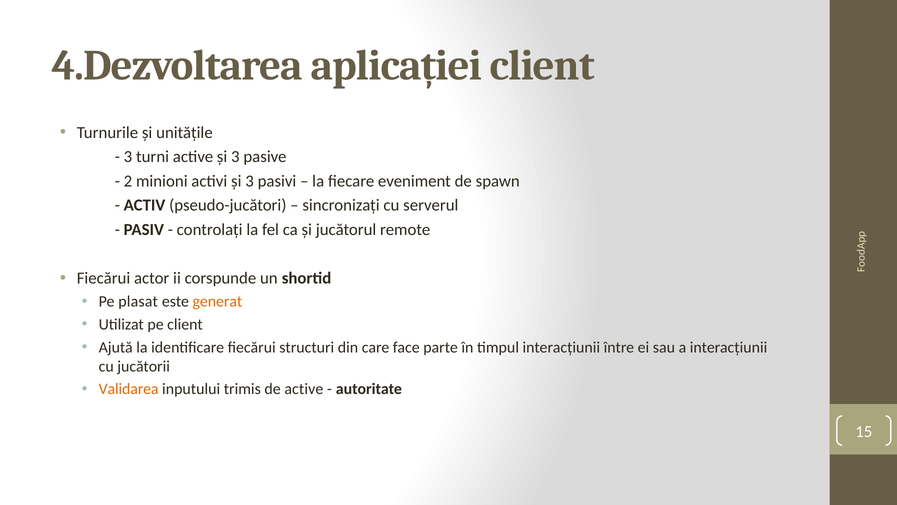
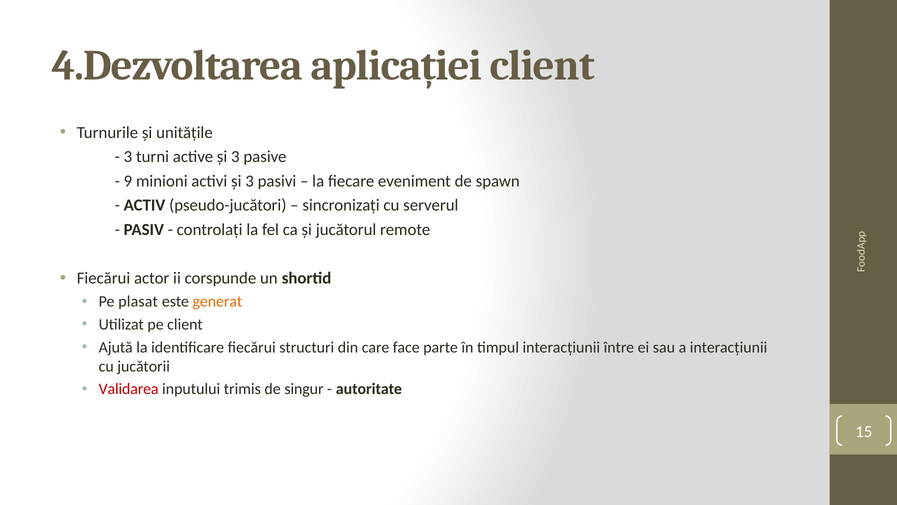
2: 2 -> 9 (128, 181)
Validarea colour: orange -> red (129, 389)
de active: active -> singur (304, 389)
